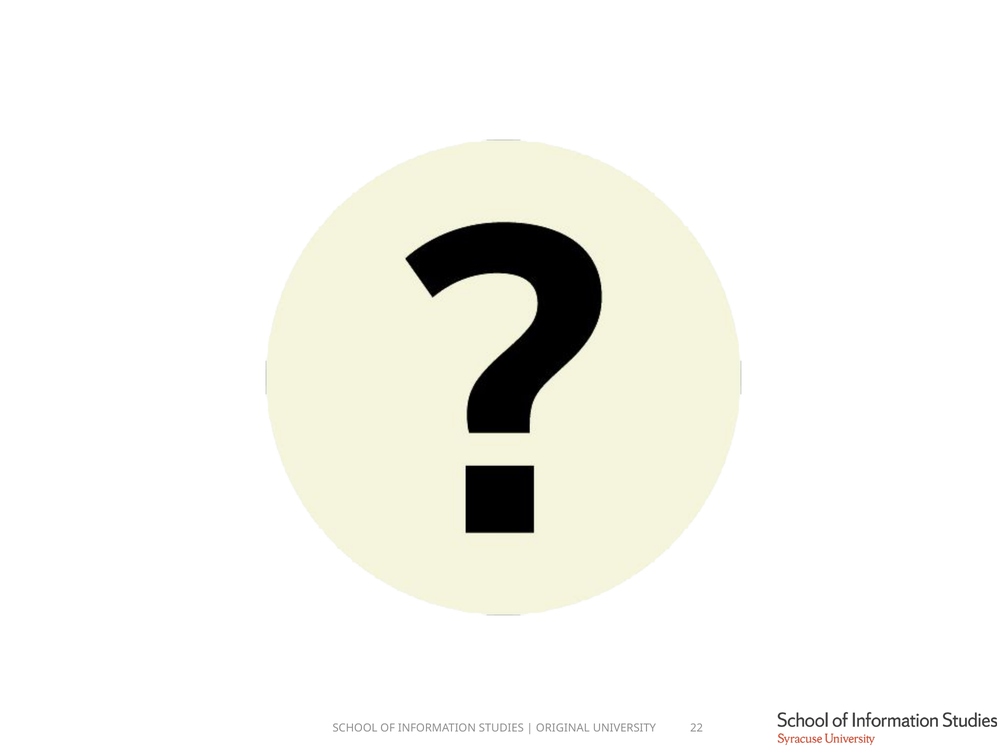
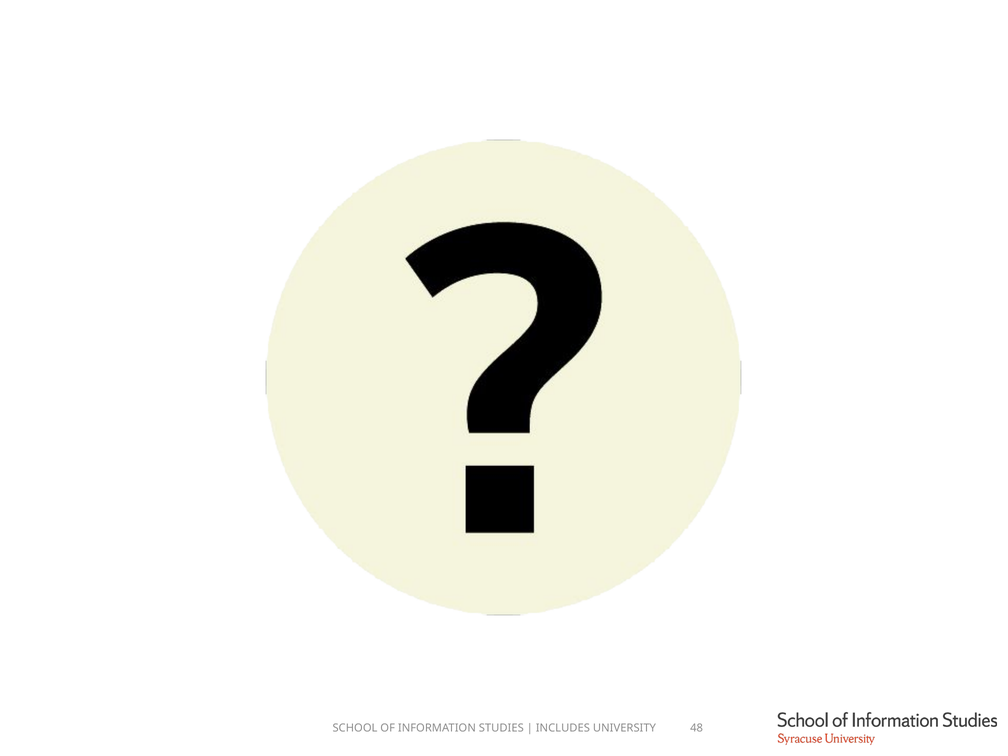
ORIGINAL: ORIGINAL -> INCLUDES (563, 728)
22: 22 -> 48 (697, 728)
